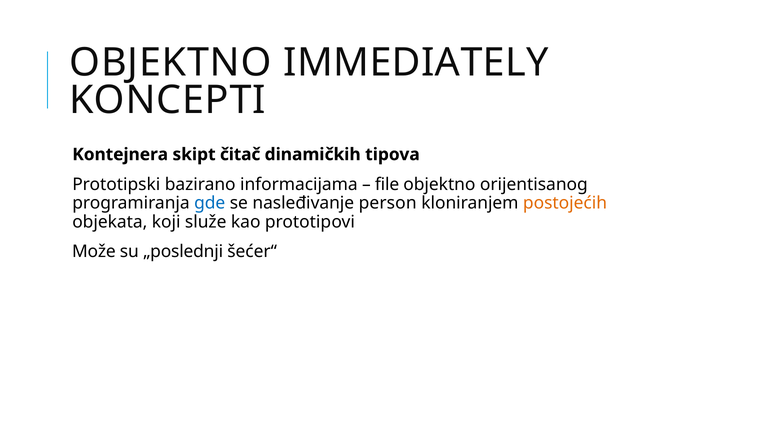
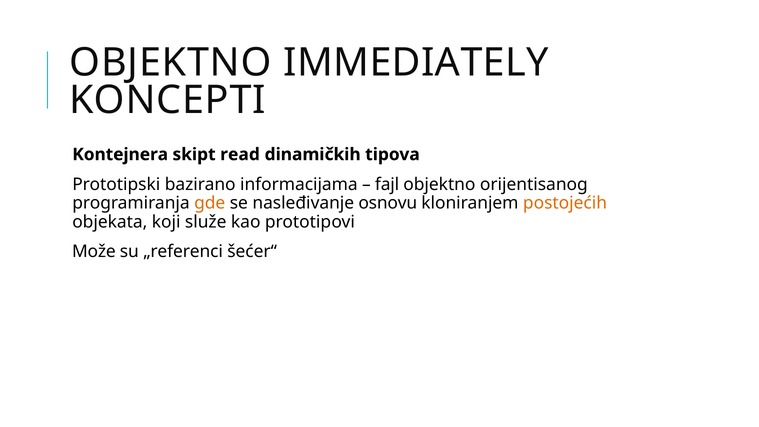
čitač: čitač -> read (240, 154)
file: file -> fajl (387, 184)
gde colour: blue -> orange (210, 203)
person: person -> osnovu (388, 203)
„poslednji: „poslednji -> „referenci (183, 252)
